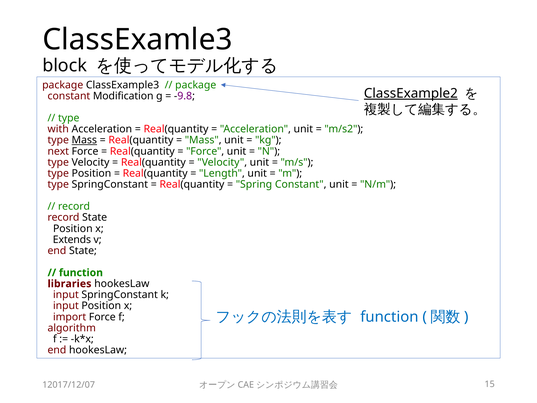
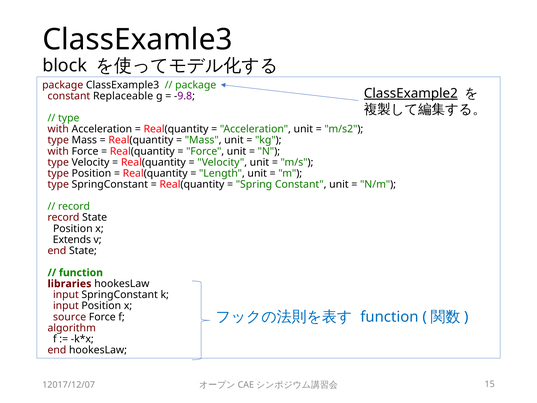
Modification: Modification -> Replaceable (123, 96)
Mass underline: present -> none (84, 140)
next: next -> with (58, 151)
import: import -> source (70, 317)
